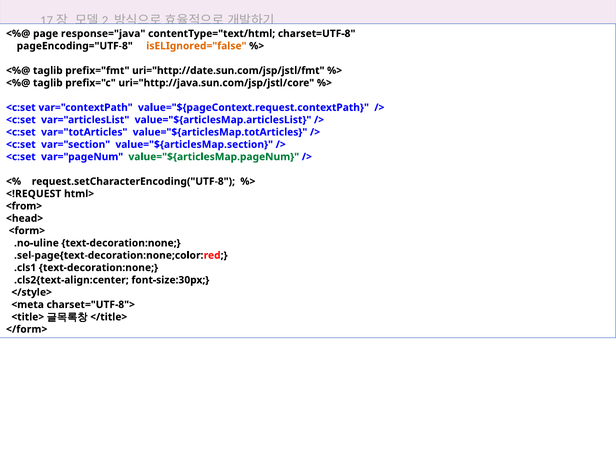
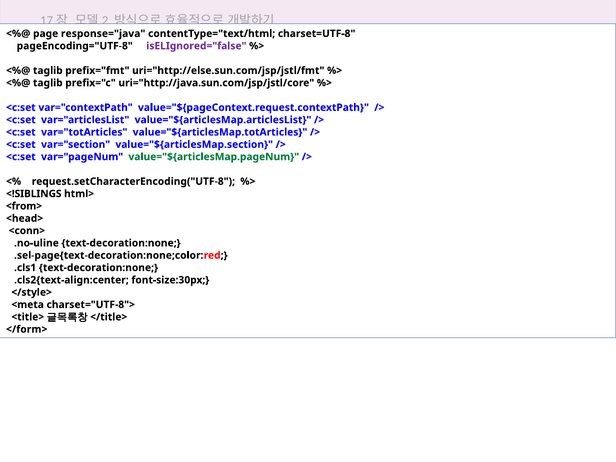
isELIgnored="false colour: orange -> purple (196, 46)
uri="http://date.sun.com/jsp/jstl/fmt: uri="http://date.sun.com/jsp/jstl/fmt -> uri="http://else.sun.com/jsp/jstl/fmt (228, 71)
<!REQUEST: <!REQUEST -> <!SIBLINGS (34, 194)
<form>: <form> -> <conn> (27, 231)
